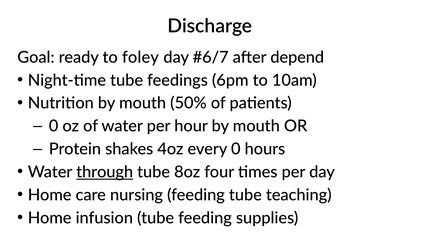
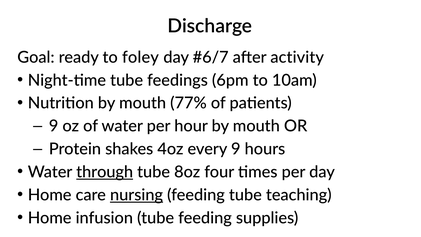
depend: depend -> activity (297, 57)
50%: 50% -> 77% (188, 103)
0: 0 -> 9 (54, 126)
every 0: 0 -> 9 (236, 149)
nursing underline: none -> present (137, 195)
